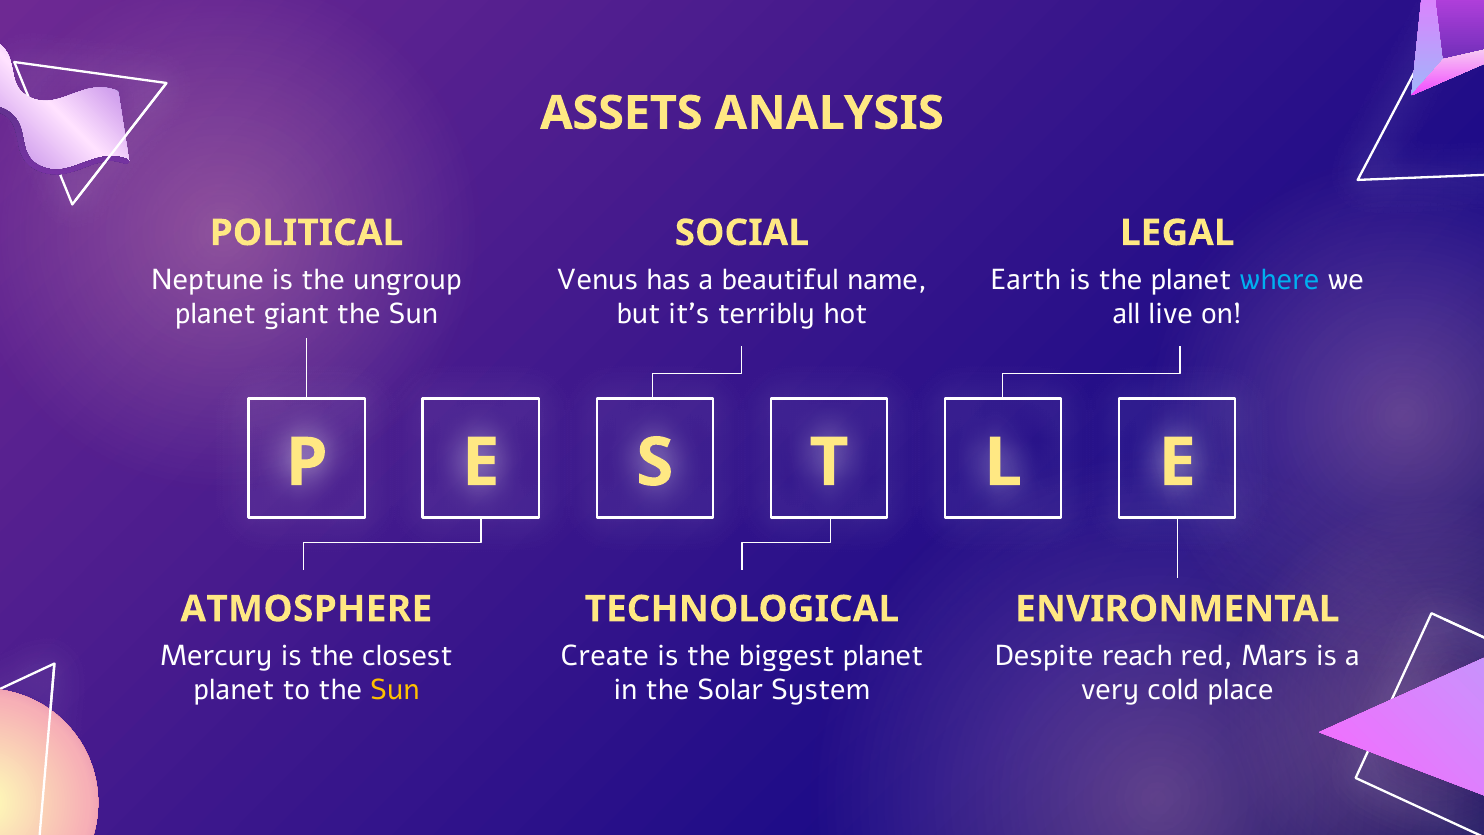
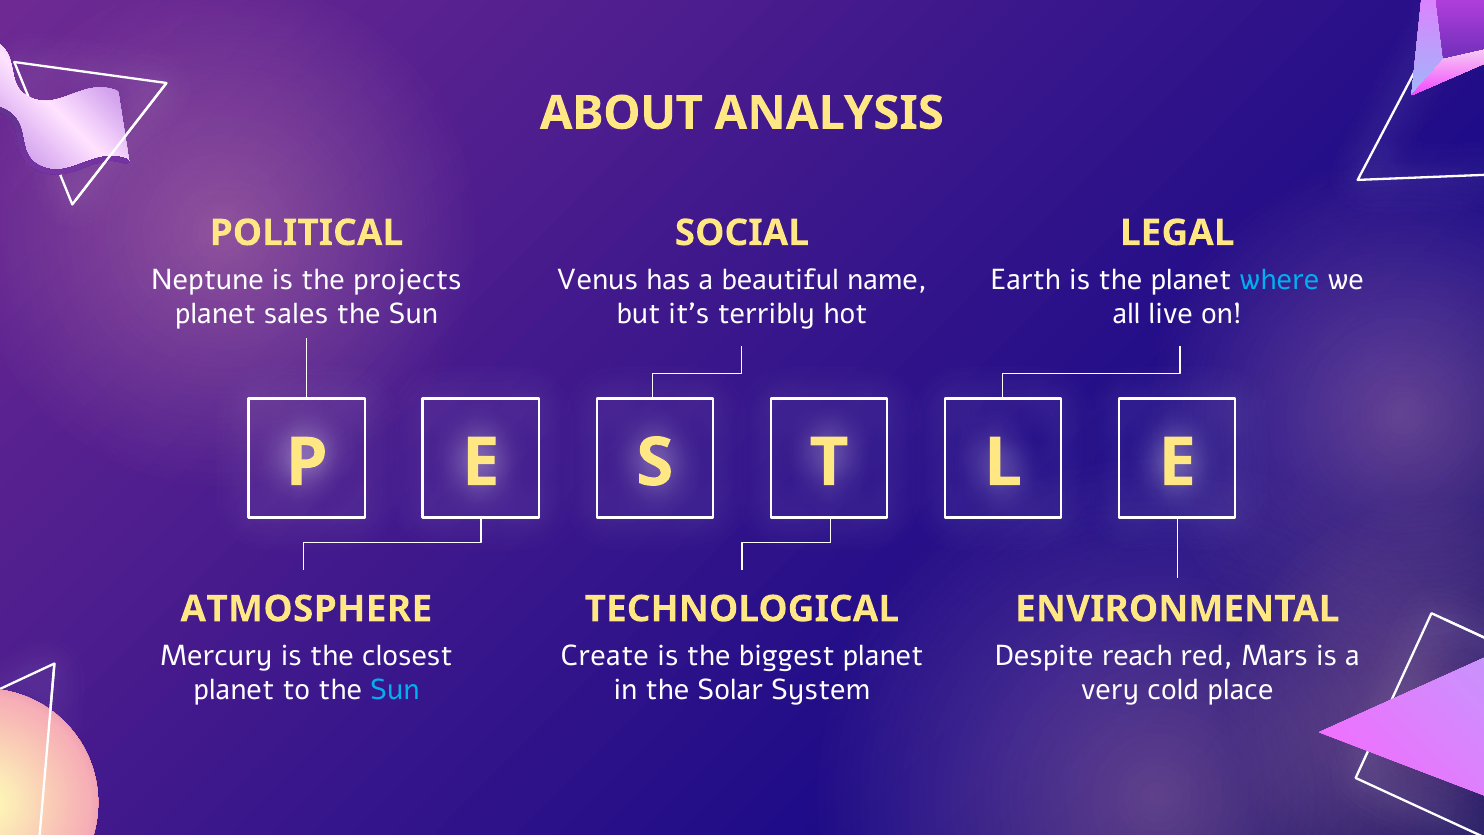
ASSETS: ASSETS -> ABOUT (621, 113)
ungroup: ungroup -> projects (407, 280)
giant: giant -> sales (296, 314)
Sun colour: yellow -> light blue (395, 690)
